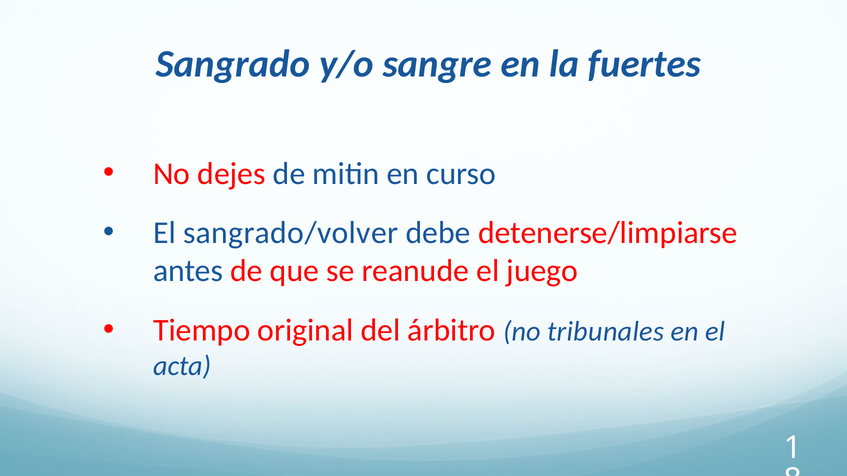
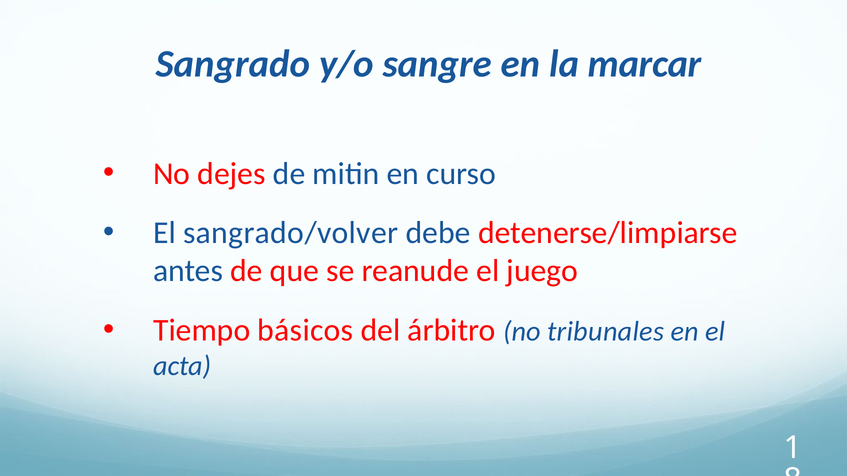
fuertes: fuertes -> marcar (645, 64)
original: original -> básicos (305, 331)
